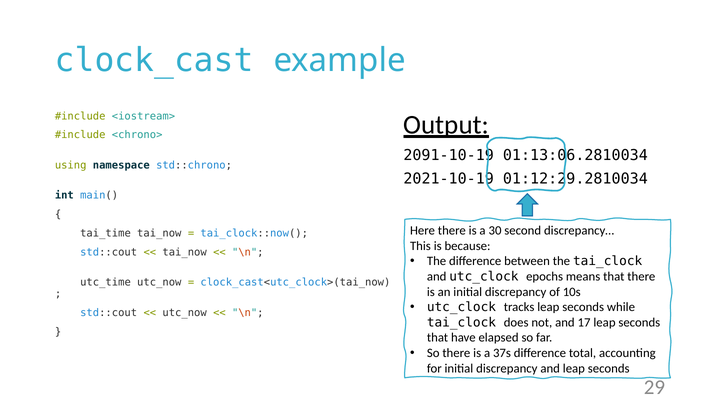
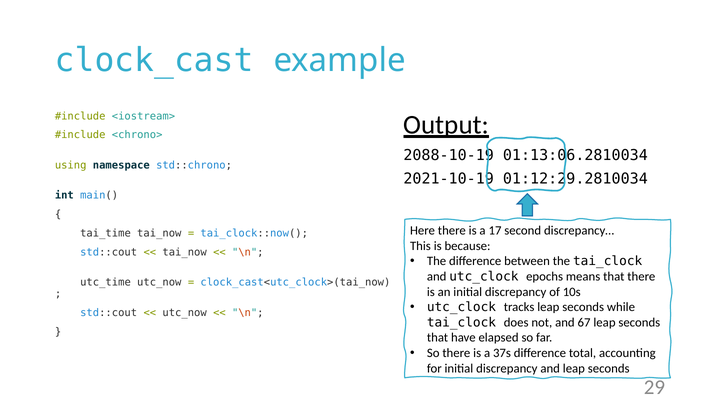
2091-10-19: 2091-10-19 -> 2088-10-19 (449, 155)
30: 30 -> 17 (495, 231)
17: 17 -> 67 (584, 322)
